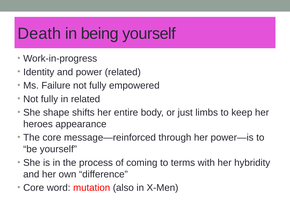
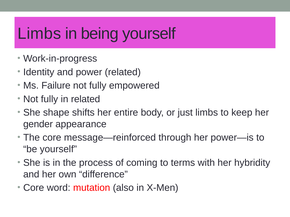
Death: Death -> Limbs (39, 34)
heroes: heroes -> gender (38, 124)
